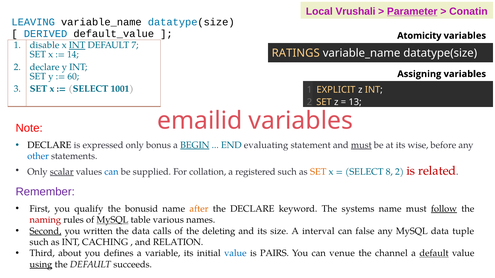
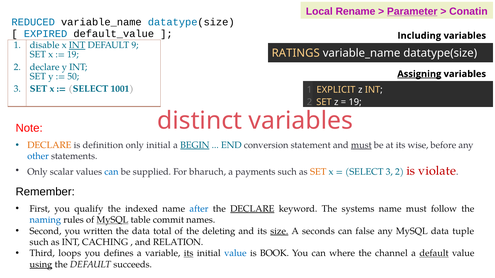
Vrushali: Vrushali -> Rename (355, 11)
LEAVING: LEAVING -> REDUCED (33, 22)
DERIVED: DERIVED -> EXPIRED (46, 34)
Atomicity: Atomicity -> Including (419, 36)
7: 7 -> 9 (135, 45)
14: 14 -> 19 (73, 55)
Assigning underline: none -> present (419, 74)
60: 60 -> 50 (73, 76)
13: 13 -> 19 (355, 102)
emailid: emailid -> distinct (200, 121)
DECLARE colour: black -> orange (49, 145)
expressed: expressed -> definition (103, 145)
only bonus: bonus -> initial (158, 145)
evaluating: evaluating -> conversion (266, 145)
scalar underline: present -> none (62, 172)
collation: collation -> bharuch (208, 172)
registered: registered -> payments (255, 172)
SELECT 8: 8 -> 3 (389, 172)
related: related -> violate (437, 171)
Remember colour: purple -> black (45, 192)
bonusid: bonusid -> indexed (142, 209)
after colour: orange -> blue (199, 209)
DECLARE underline: none -> present (252, 209)
follow underline: present -> none (444, 209)
naming colour: red -> blue (45, 220)
various: various -> commit (168, 220)
Second underline: present -> none (46, 231)
calls: calls -> total (162, 231)
size underline: none -> present (279, 231)
interval: interval -> seconds (318, 231)
about: about -> loops (70, 254)
its underline: none -> present (189, 254)
PAIRS: PAIRS -> BOOK (274, 254)
venue: venue -> where (342, 254)
